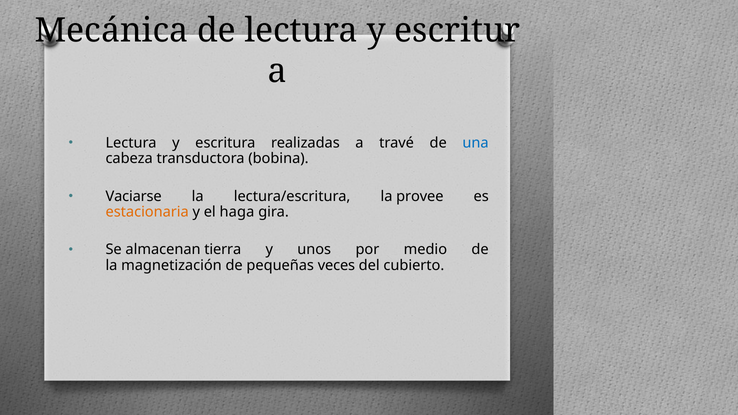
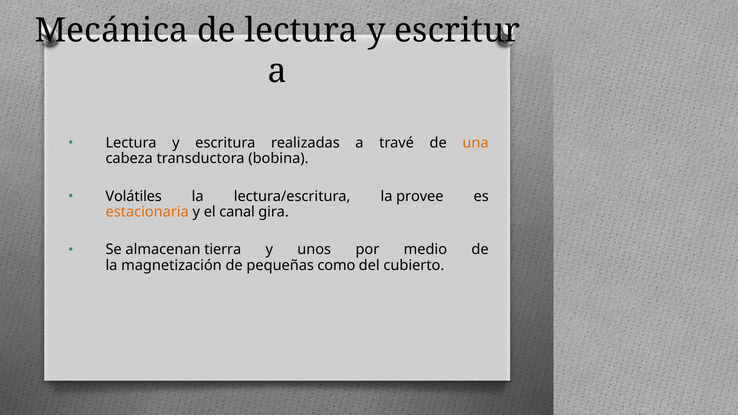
una colour: blue -> orange (476, 143)
Vaciarse: Vaciarse -> Volátiles (134, 196)
haga: haga -> canal (237, 212)
veces: veces -> como (336, 266)
